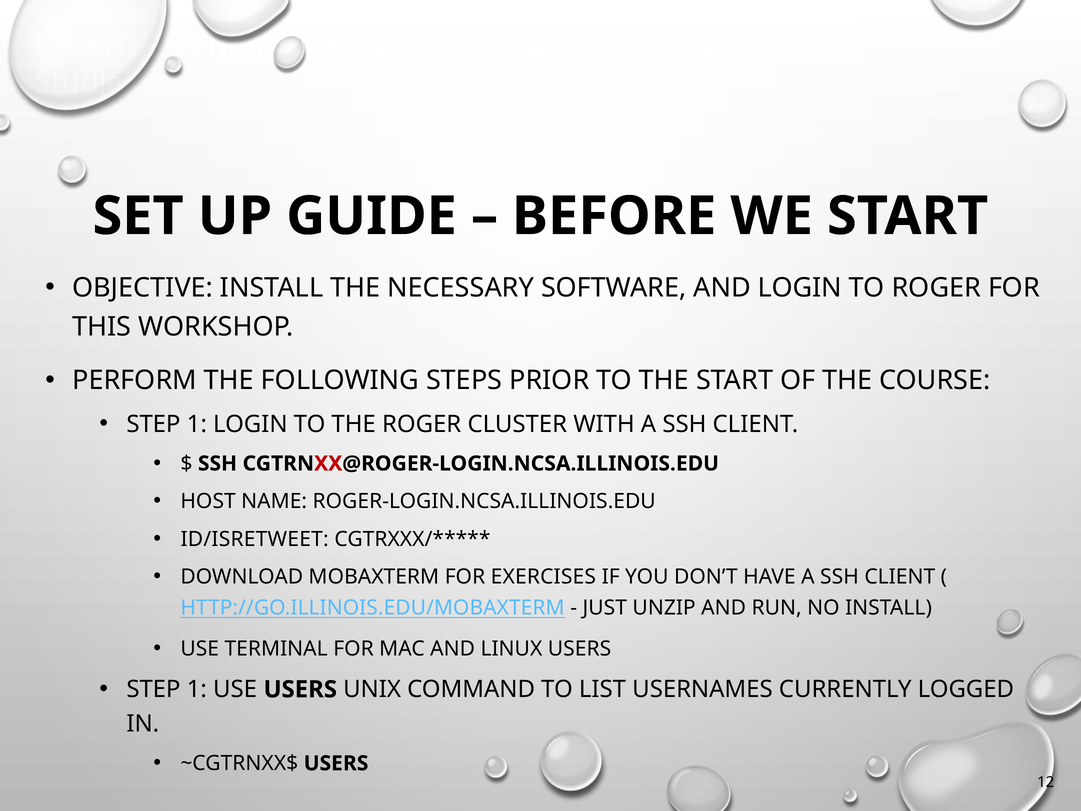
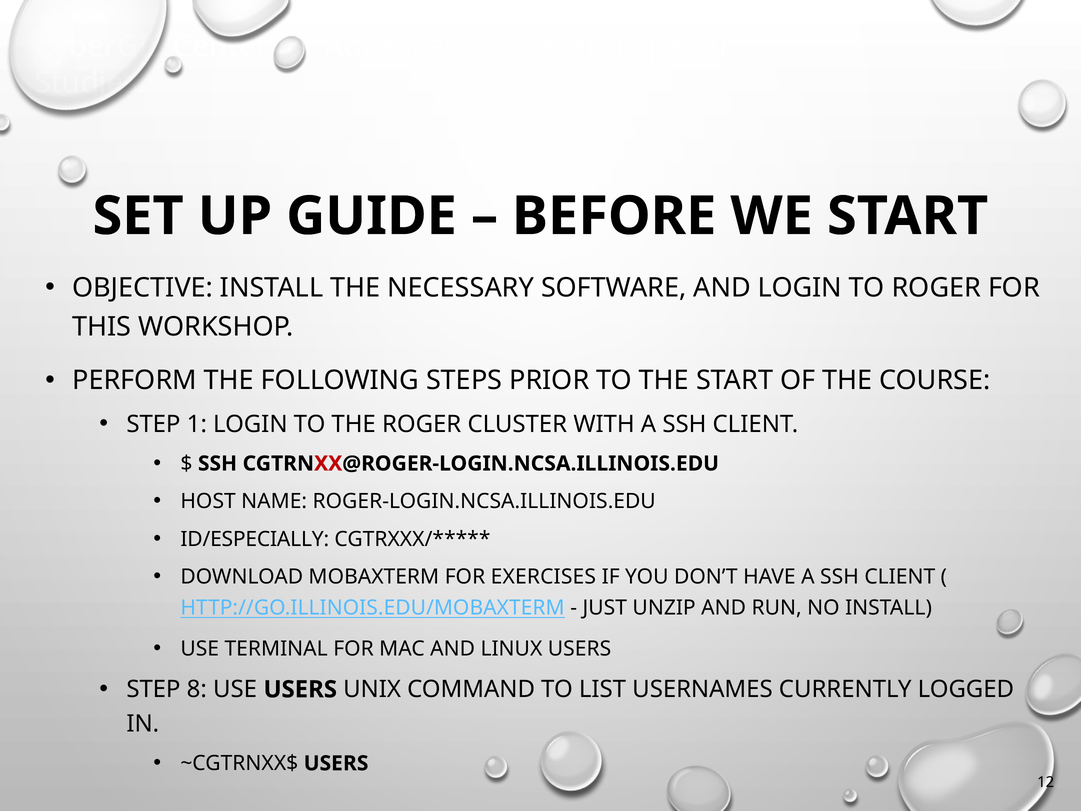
ID/ISRETWEET: ID/ISRETWEET -> ID/ESPECIALLY (255, 539)
1: 1 -> 8 (197, 689)
